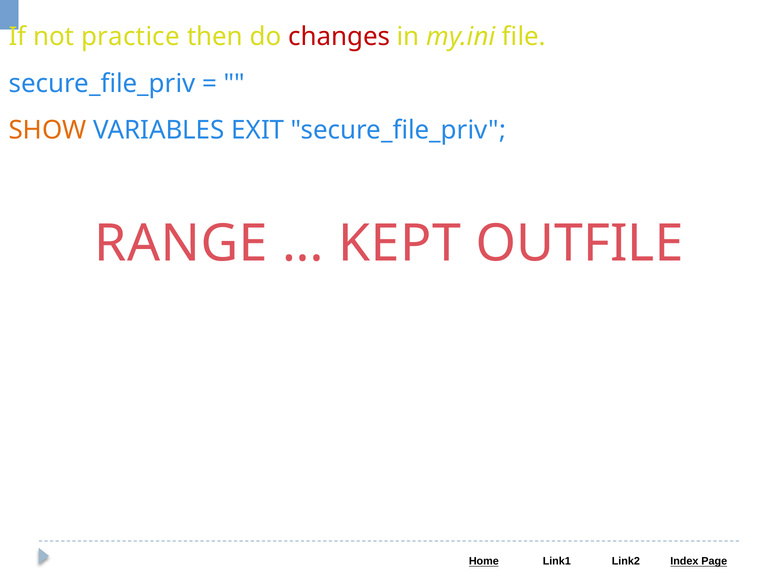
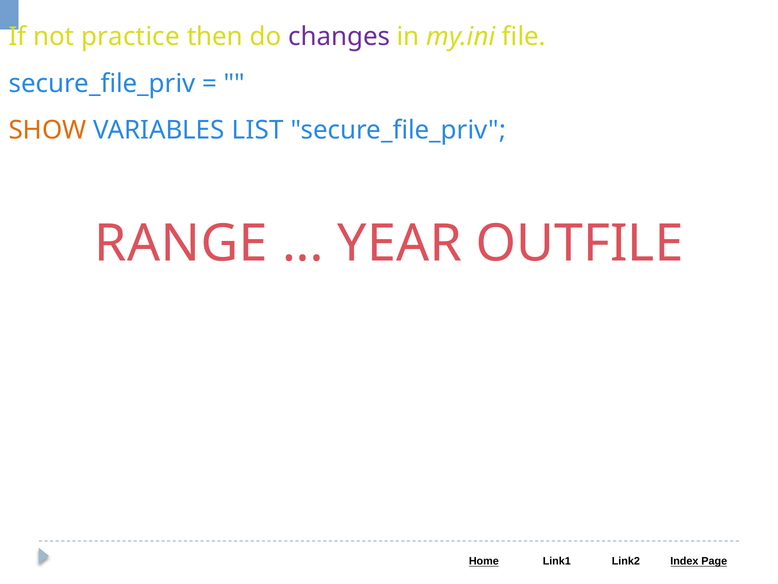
changes colour: red -> purple (339, 37)
EXIT: EXIT -> LIST (258, 130)
KEPT: KEPT -> YEAR (400, 243)
